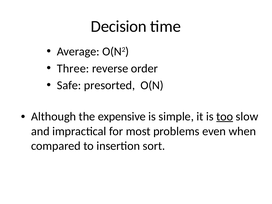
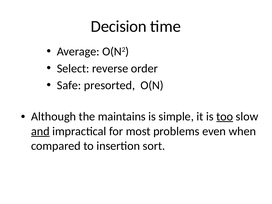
Three: Three -> Select (73, 68)
expensive: expensive -> maintains (122, 116)
and underline: none -> present (40, 131)
